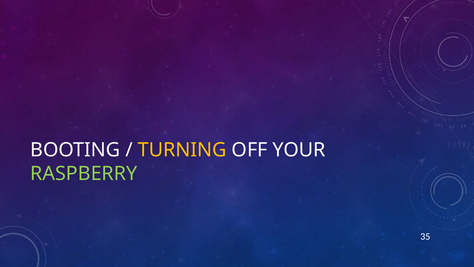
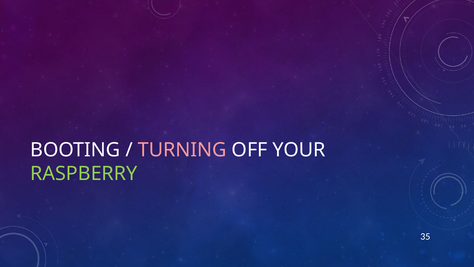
TURNING colour: yellow -> pink (182, 150)
